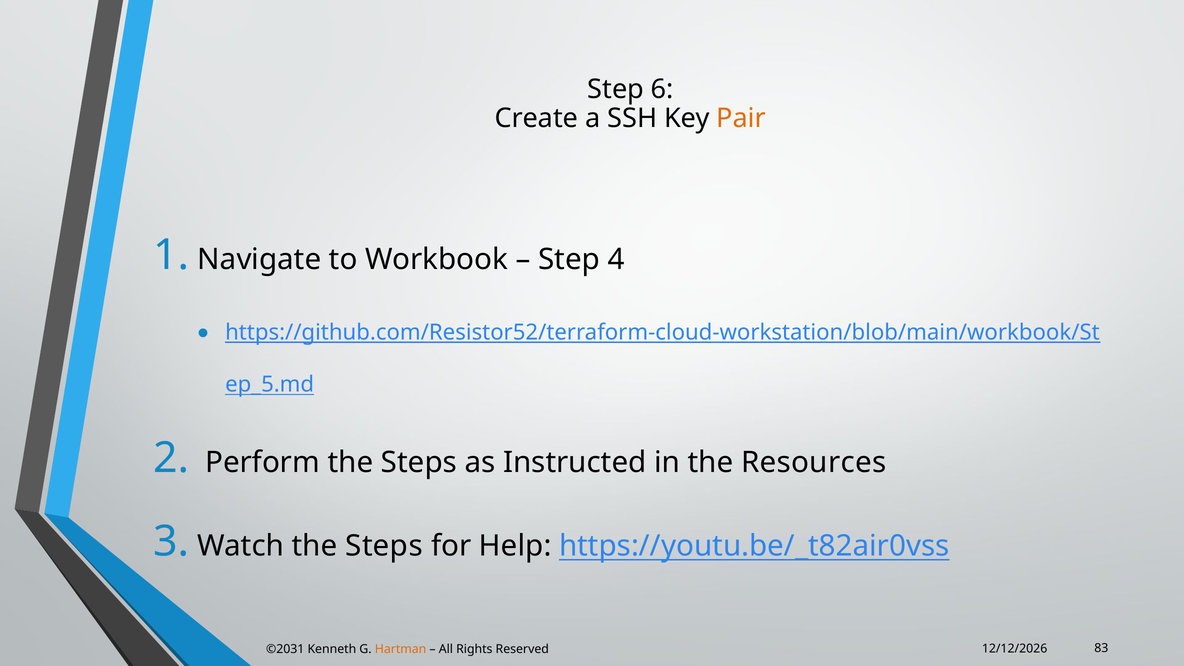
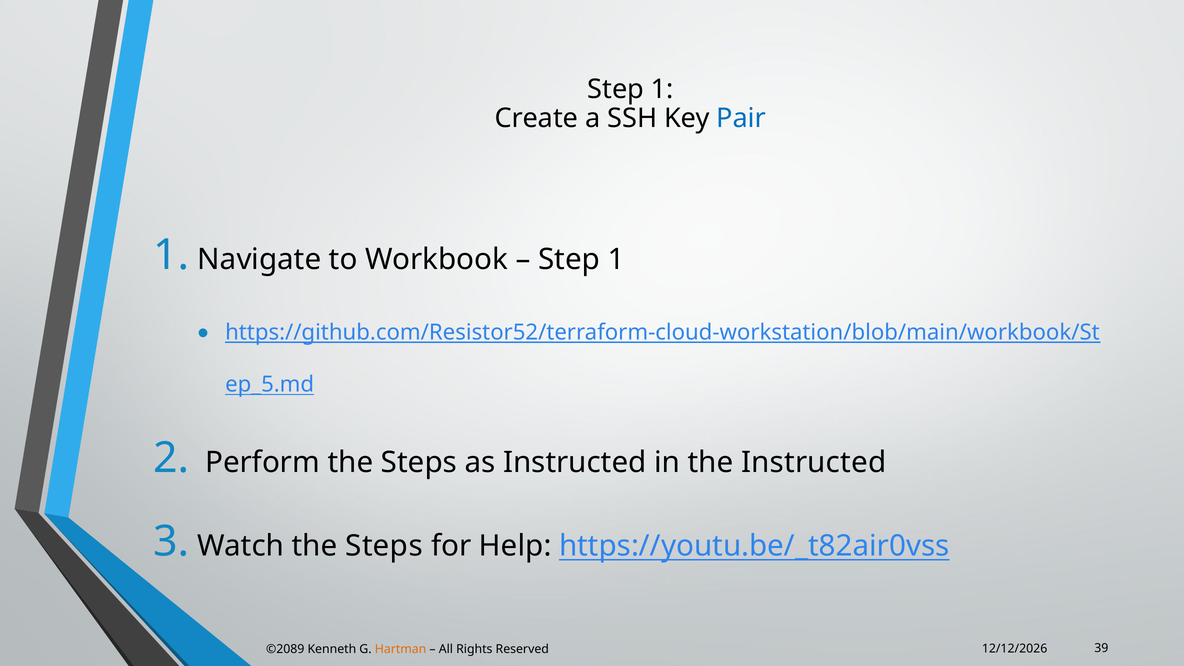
6: 6 -> 1 (662, 89)
Pair colour: orange -> blue (741, 118)
4: 4 -> 1 (616, 260)
the Resources: Resources -> Instructed (814, 463)
©2031: ©2031 -> ©2089 (285, 649)
83: 83 -> 39 (1101, 648)
